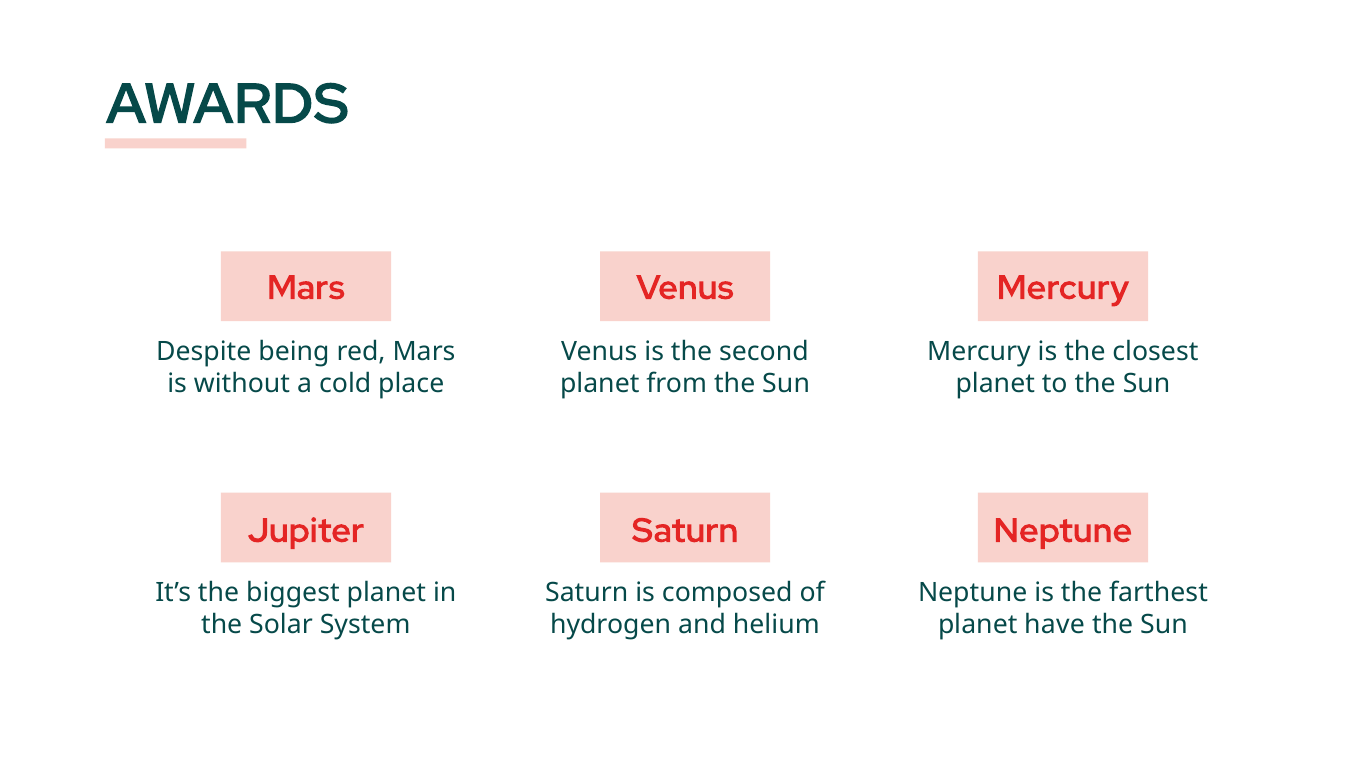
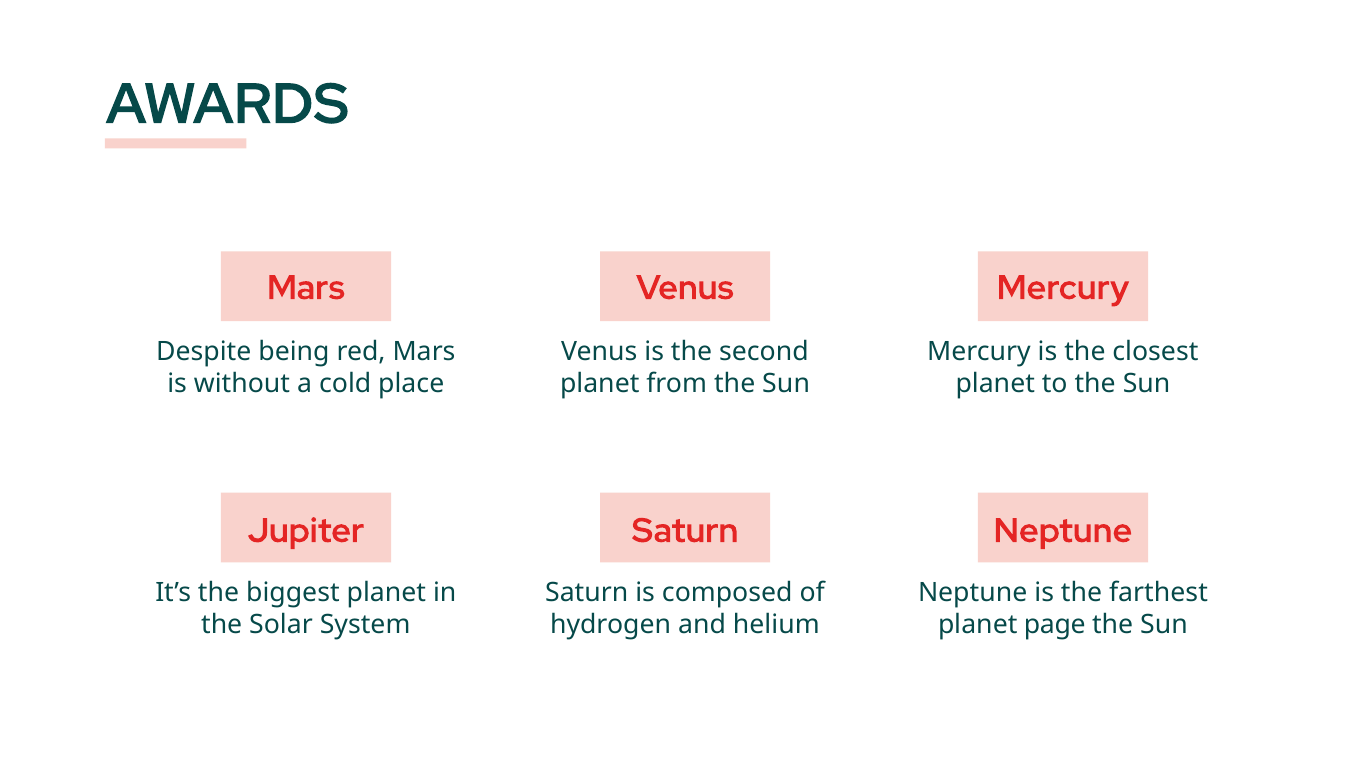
have: have -> page (1055, 625)
